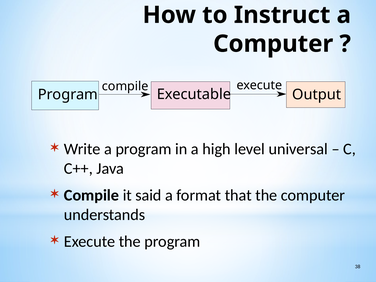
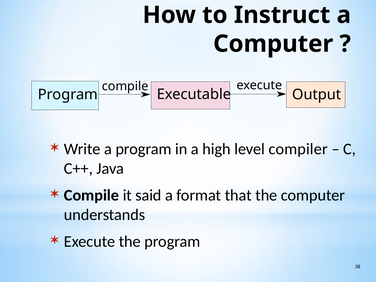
universal: universal -> compiler (298, 149)
